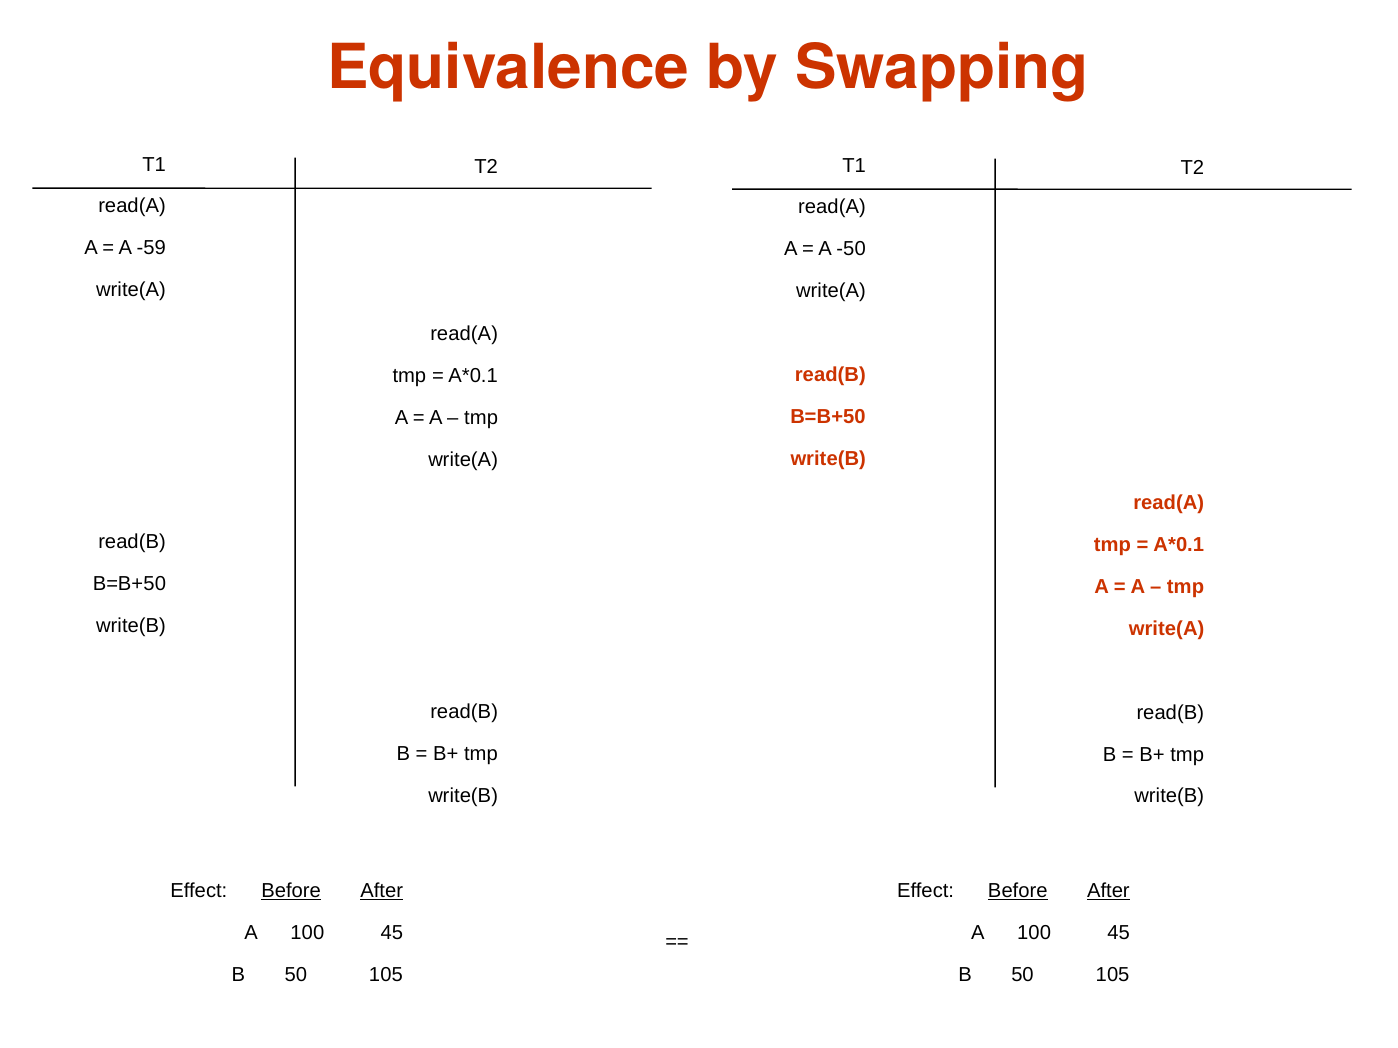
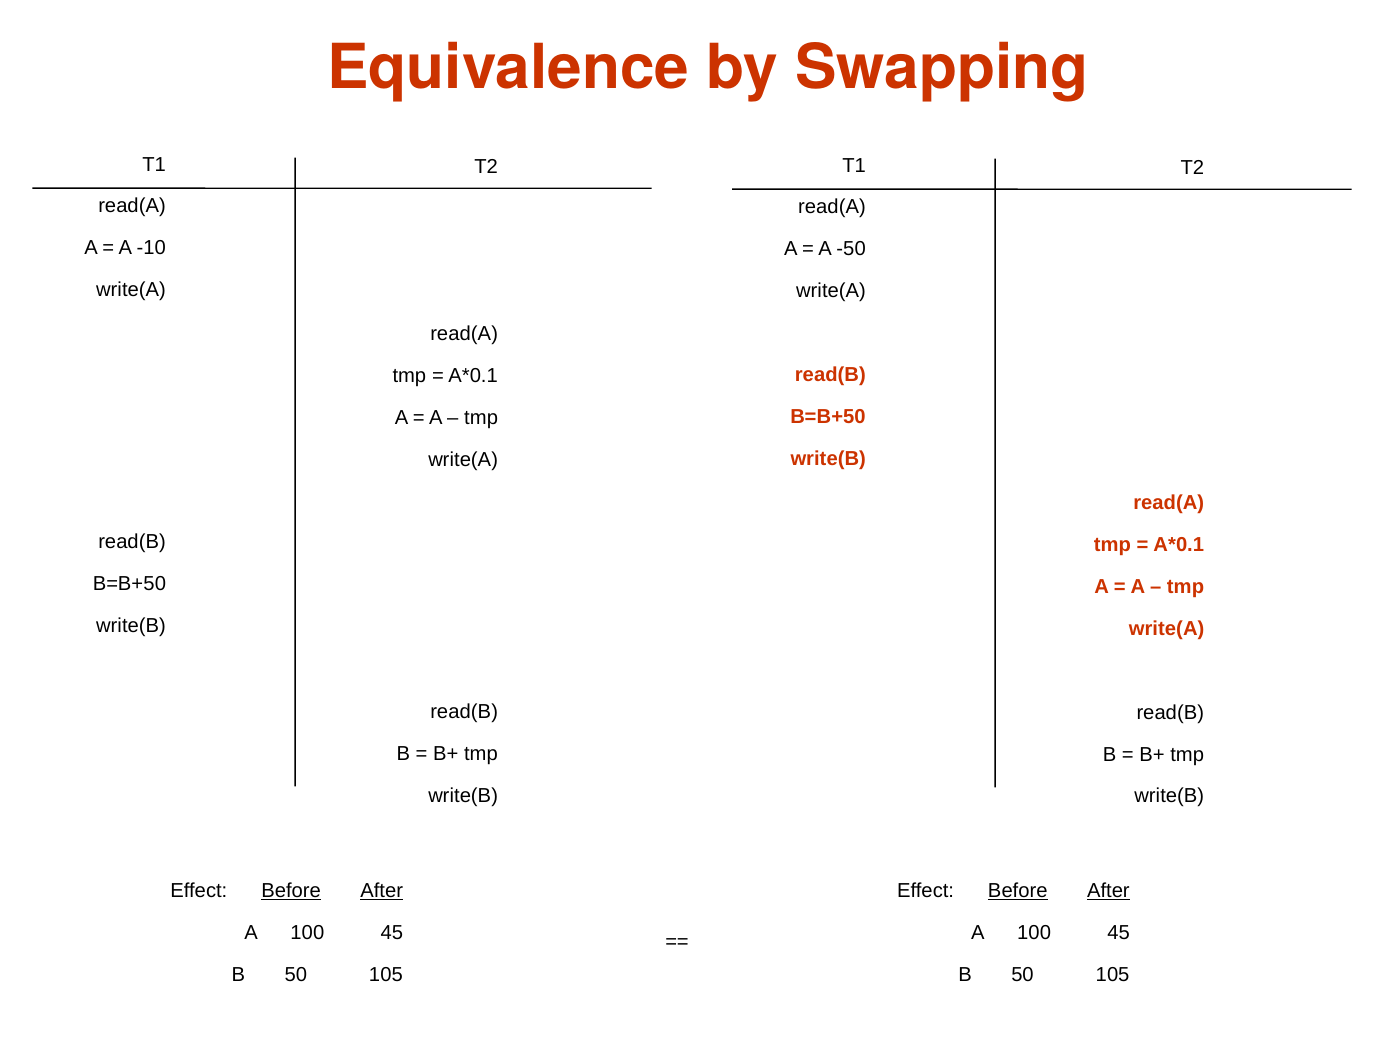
-59: -59 -> -10 (151, 248)
